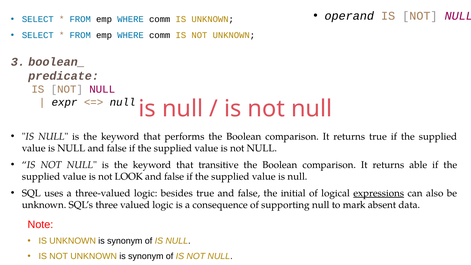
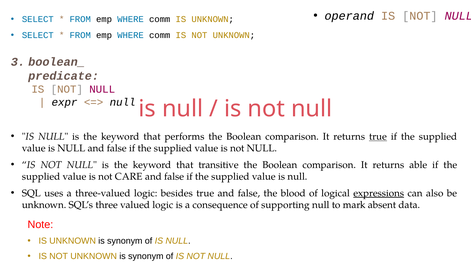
true underline: none -> present (378, 137)
LOOK: LOOK -> CARE (129, 177)
initial: initial -> blood (293, 193)
